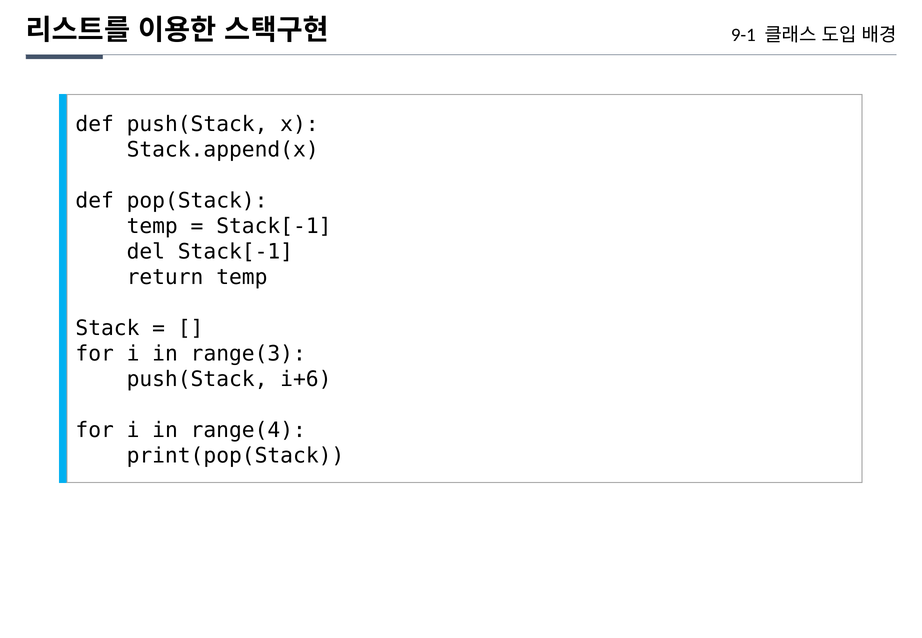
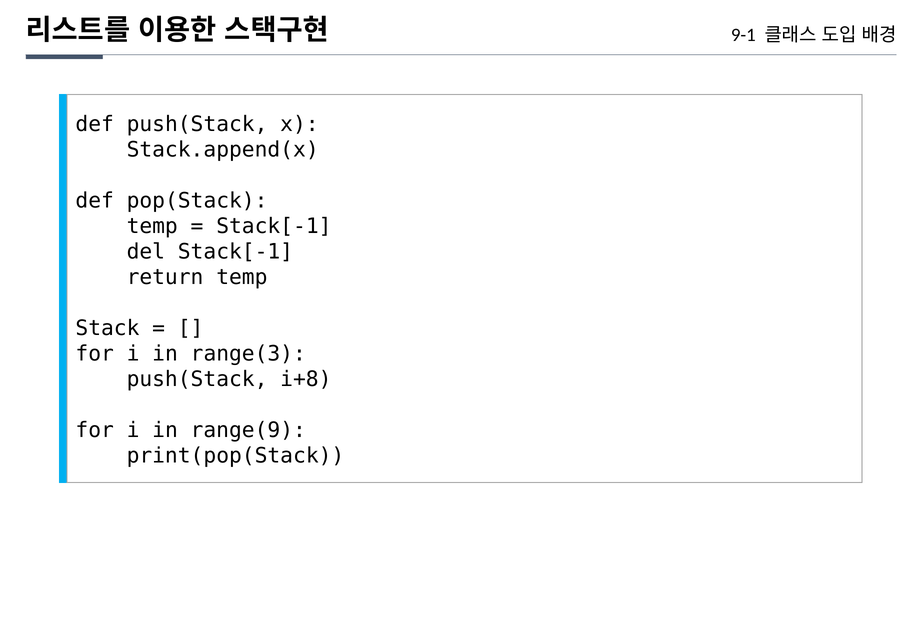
i+6: i+6 -> i+8 (306, 380)
range(4: range(4 -> range(9 (248, 431)
